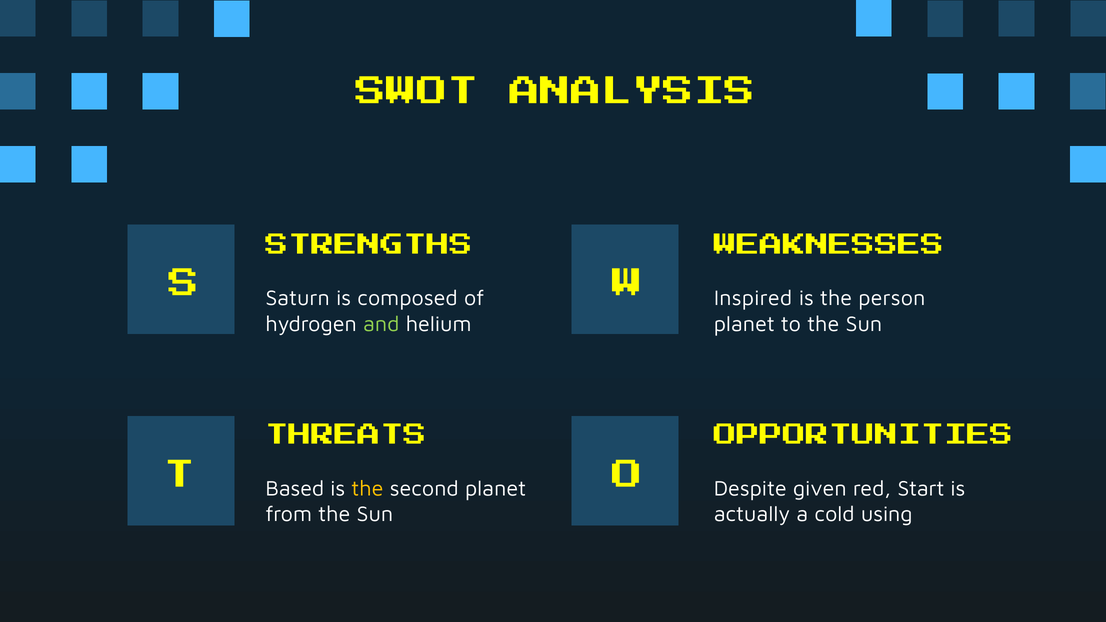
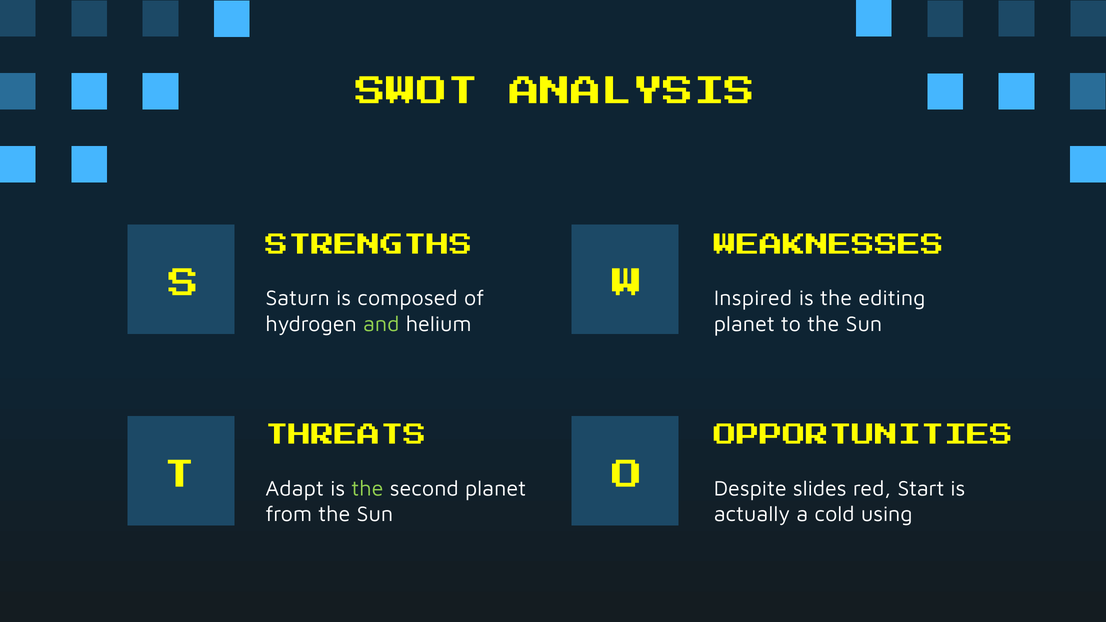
person: person -> editing (892, 298)
Based: Based -> Adapt (295, 489)
the colour: yellow -> light green (367, 489)
given: given -> slides (820, 489)
